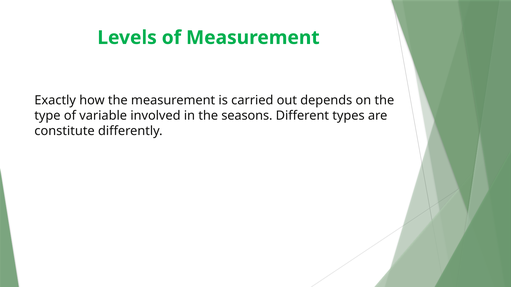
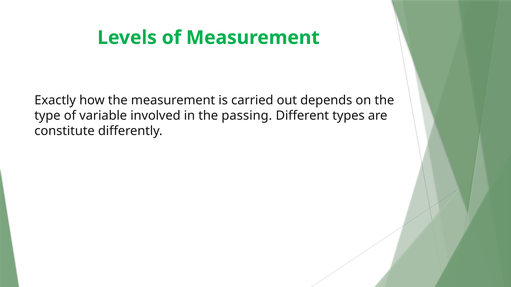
seasons: seasons -> passing (247, 116)
